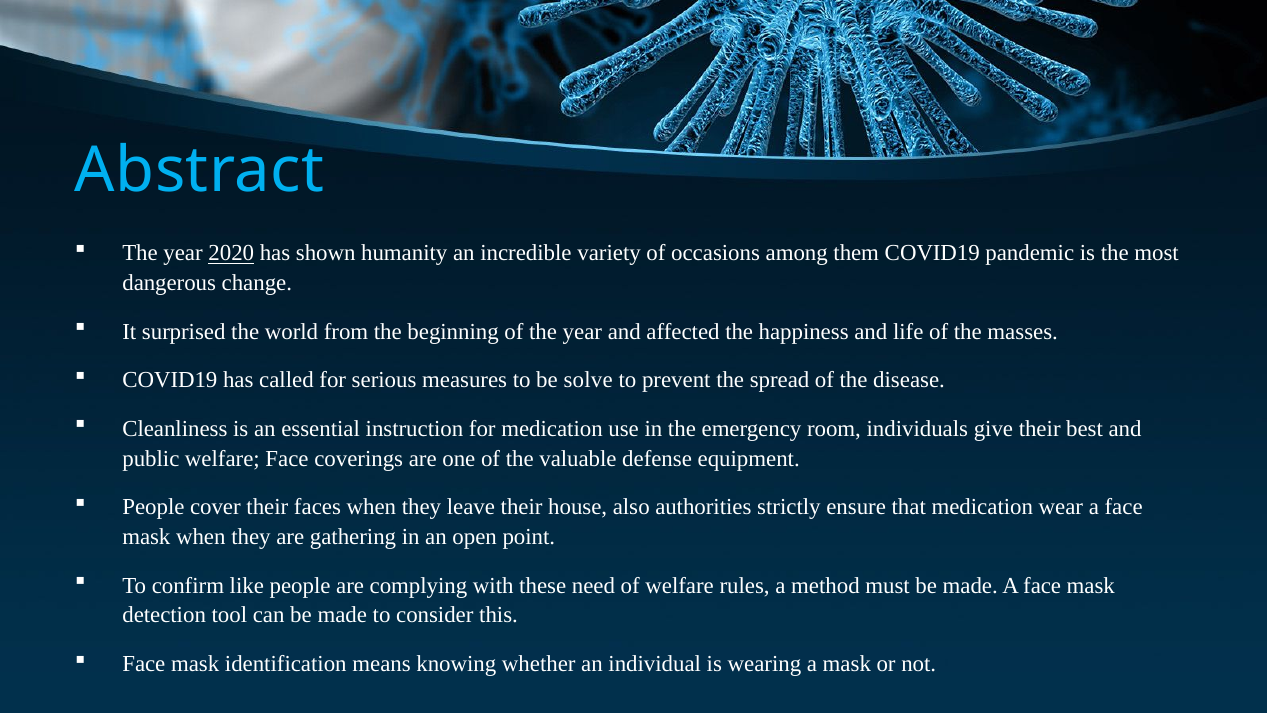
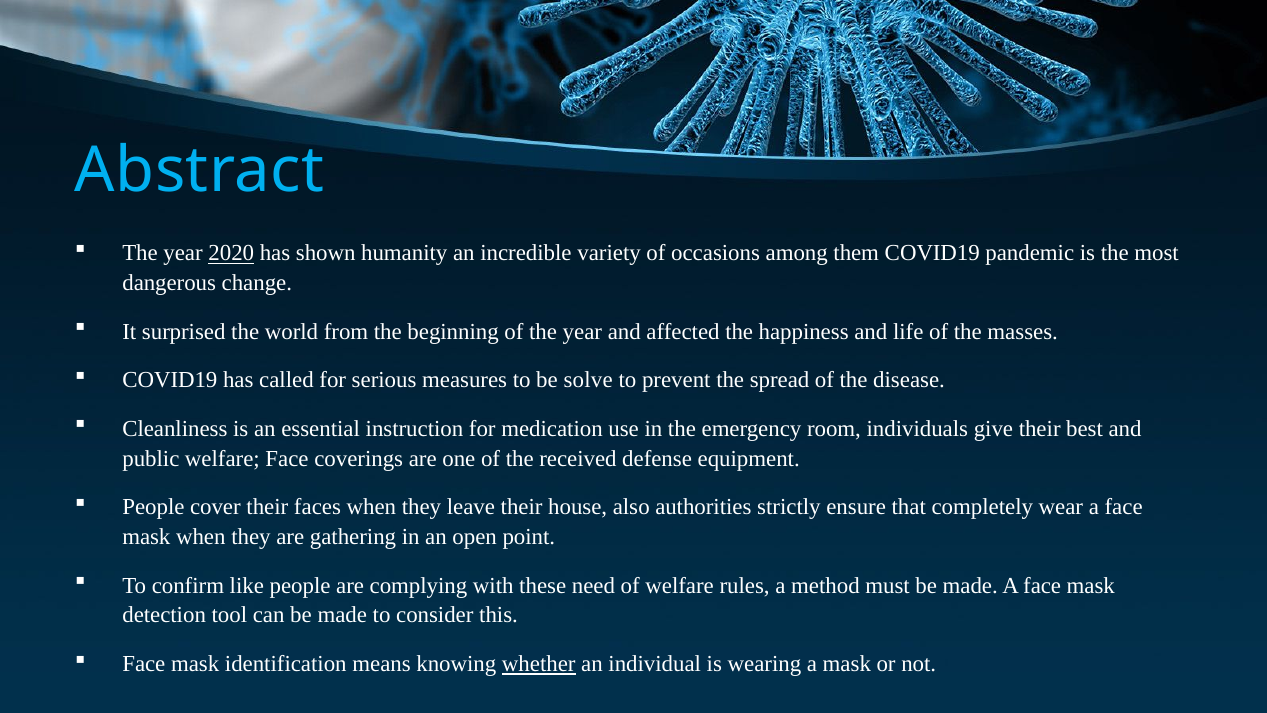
valuable: valuable -> received (578, 459)
that medication: medication -> completely (982, 507)
whether underline: none -> present (539, 664)
